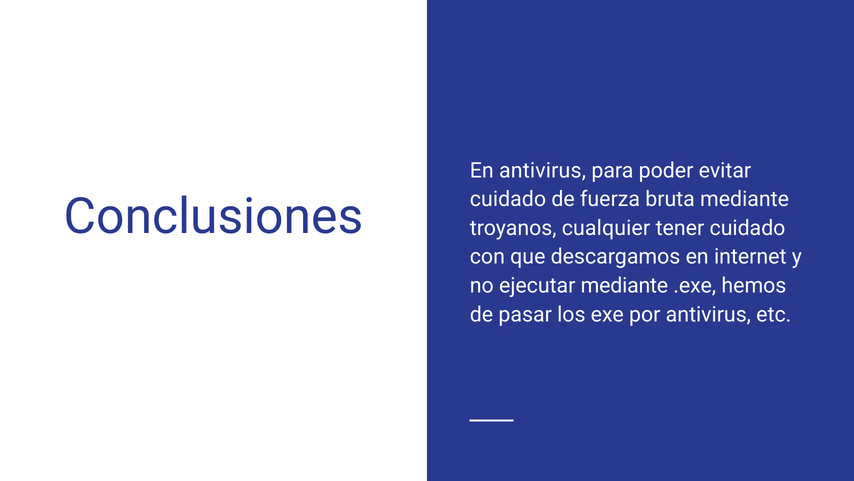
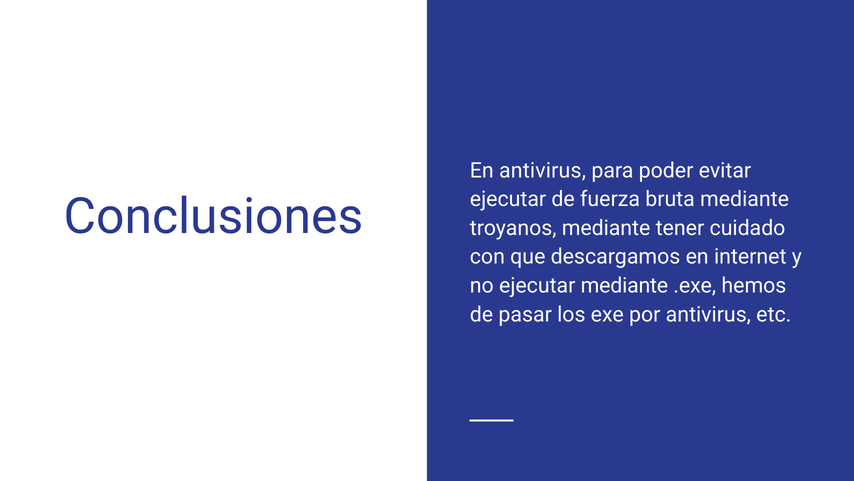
cuidado: cuidado -> ejecutar (508, 199)
troyanos cualquier: cualquier -> mediante (606, 228)
